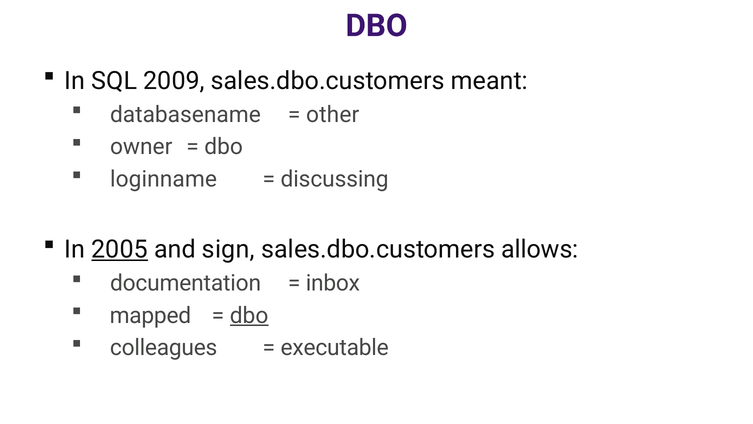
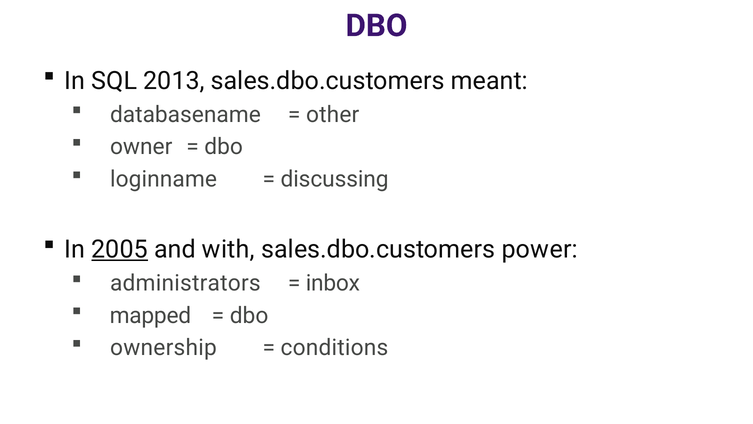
2009: 2009 -> 2013 (174, 81)
sign: sign -> with (228, 249)
allows: allows -> power (540, 249)
documentation: documentation -> administrators (185, 283)
dbo underline: present -> none (249, 315)
colleagues: colleagues -> ownership (163, 348)
executable: executable -> conditions (334, 348)
